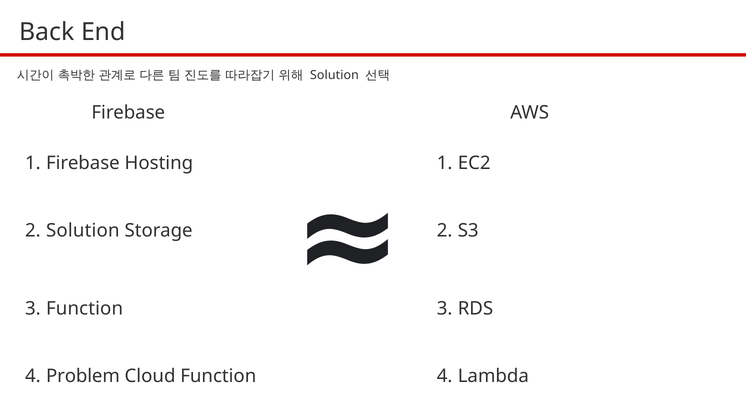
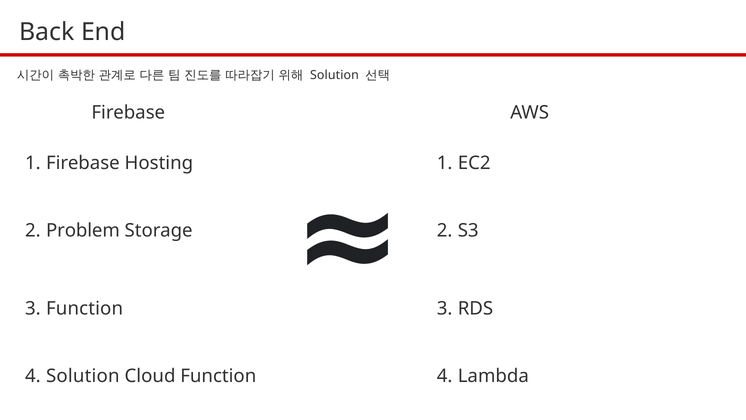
Solution: Solution -> Problem (83, 230)
Problem: Problem -> Solution (83, 376)
